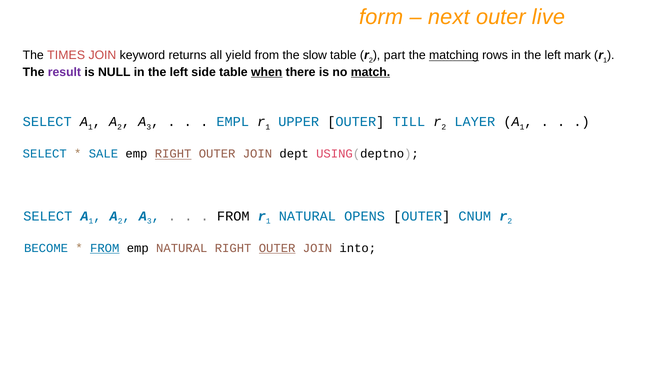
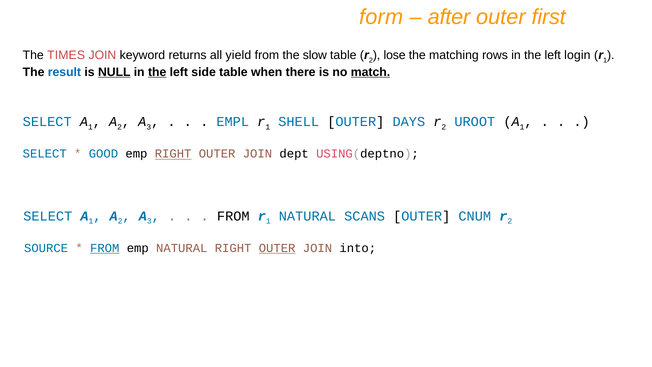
next: next -> after (449, 17)
live: live -> first (549, 17)
part: part -> lose (395, 55)
matching underline: present -> none (454, 55)
mark: mark -> login (577, 55)
result colour: purple -> blue (64, 72)
NULL underline: none -> present (114, 72)
the underline: none -> present (157, 72)
when underline: present -> none (267, 72)
UPPER: UPPER -> SHELL (299, 122)
TILL: TILL -> DAYS (409, 122)
LAYER: LAYER -> UROOT (475, 122)
SALE: SALE -> GOOD (103, 154)
OPENS: OPENS -> SCANS (365, 216)
BECOME: BECOME -> SOURCE (46, 248)
